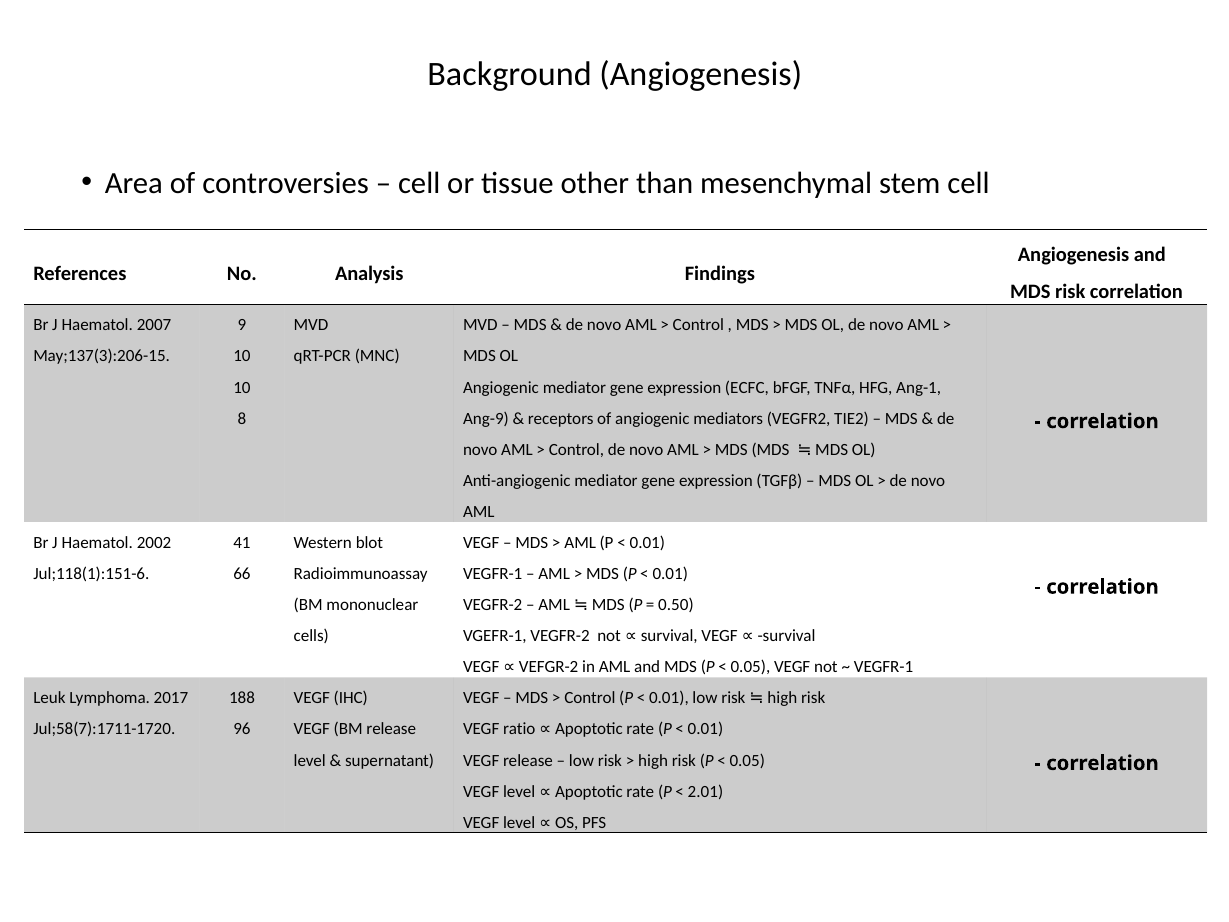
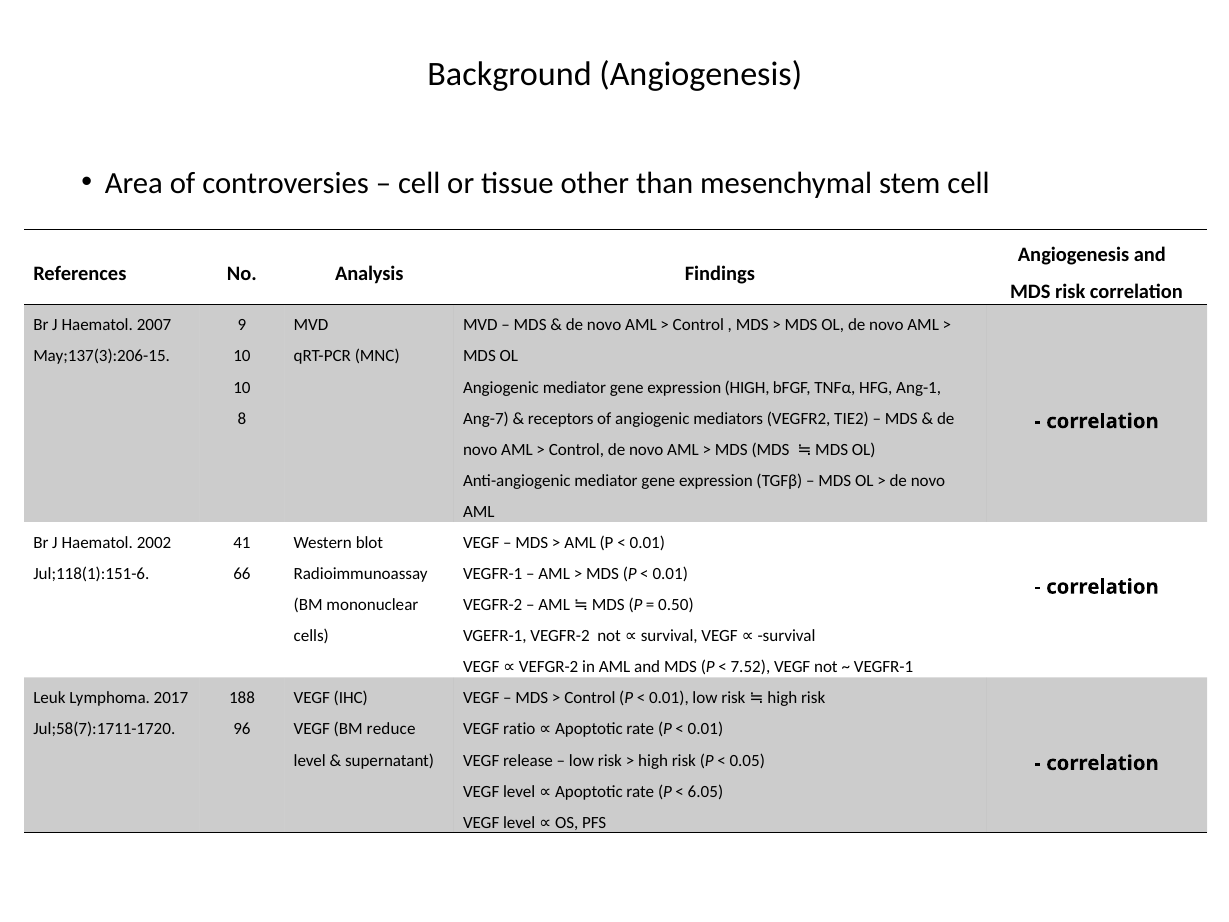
expression ECFC: ECFC -> HIGH (747, 387)
Ang-9: Ang-9 -> Ang-7 (486, 418)
0.05: 0.05 -> 7.52 (750, 667)
BM release: release -> reduce (391, 729)
2.01: 2.01 -> 6.05 (705, 791)
